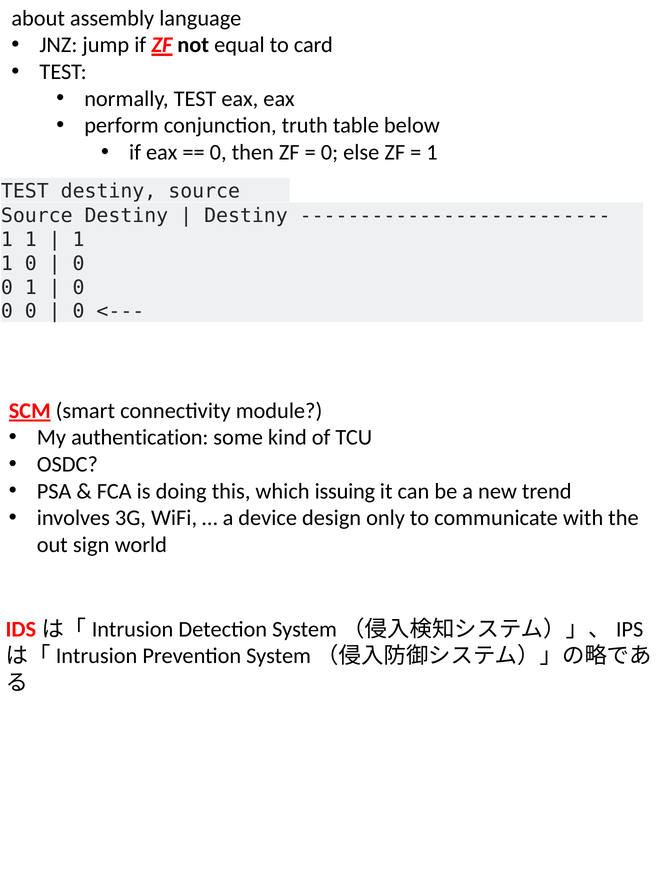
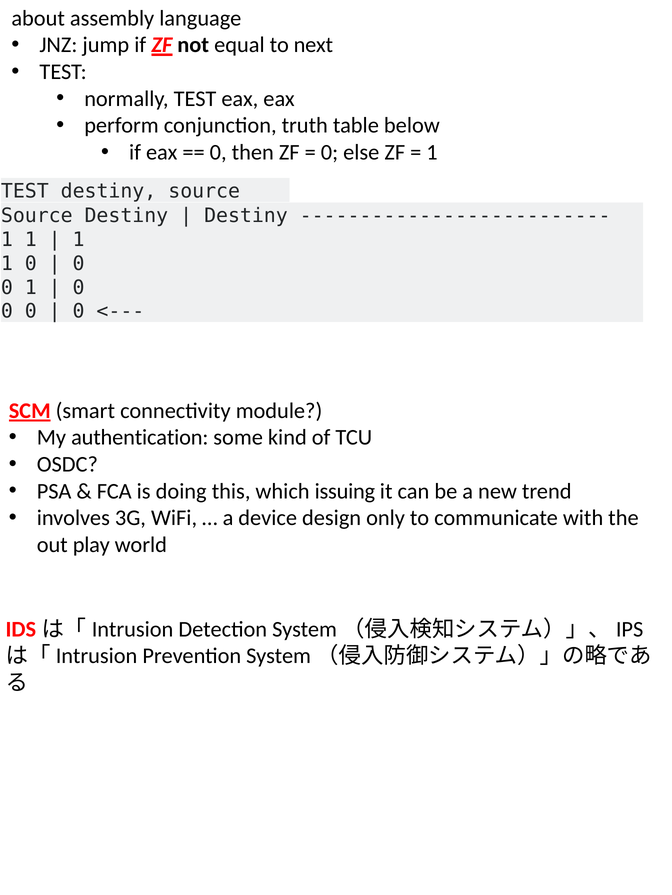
card: card -> next (313, 45)
sign: sign -> play (91, 546)
